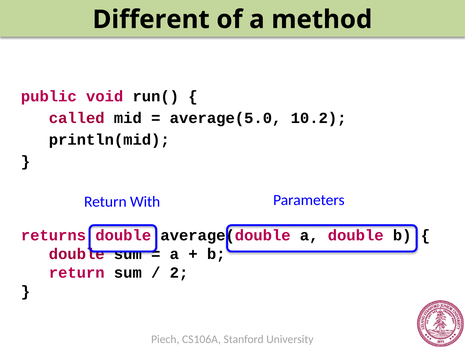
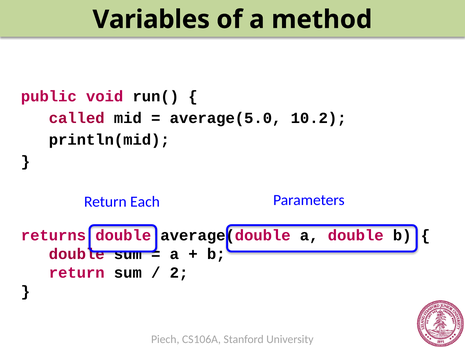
Different: Different -> Variables (151, 20)
With: With -> Each (145, 202)
